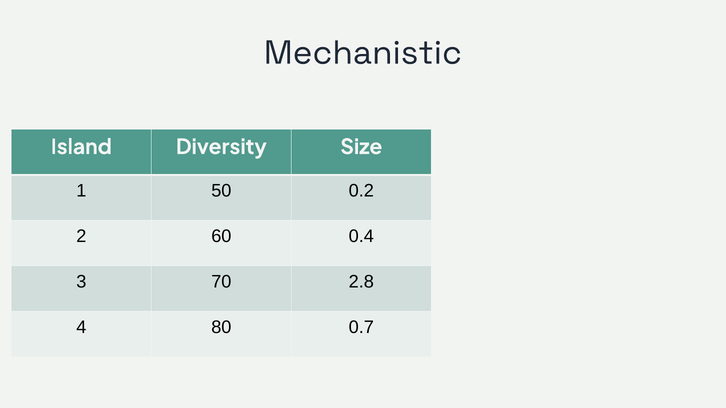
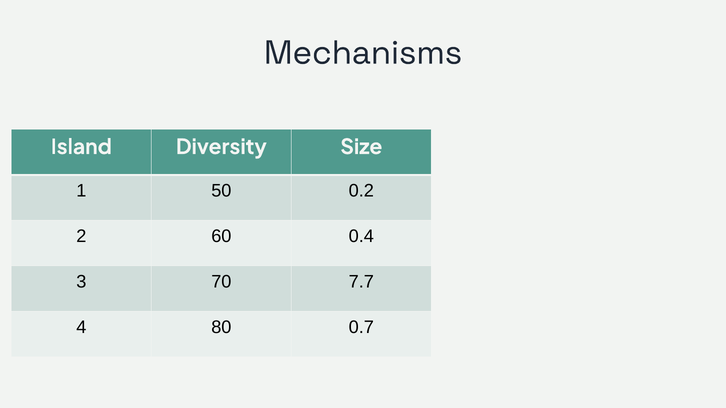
Mechanistic: Mechanistic -> Mechanisms (363, 53)
2.8: 2.8 -> 7.7 (361, 282)
